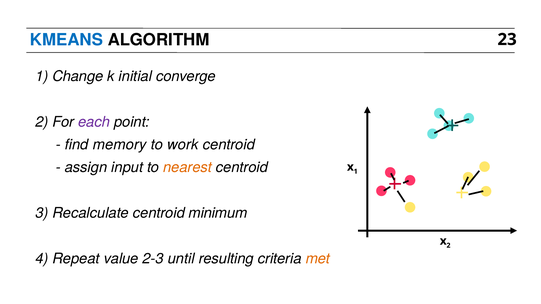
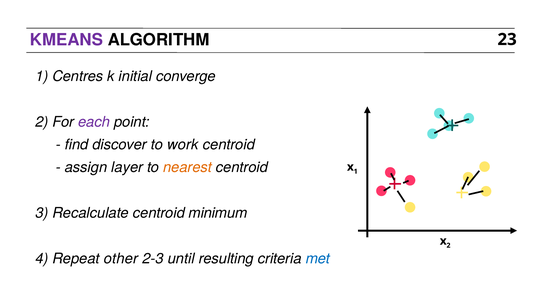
KMEANS colour: blue -> purple (67, 40)
Change: Change -> Centres (78, 76)
memory: memory -> discover (120, 145)
input: input -> layer (127, 167)
value: value -> other (121, 258)
met colour: orange -> blue (318, 258)
